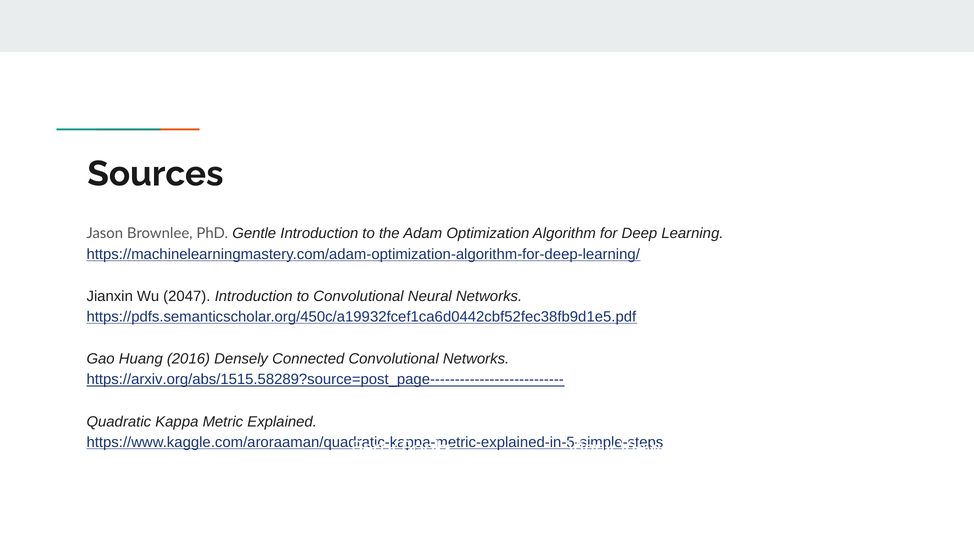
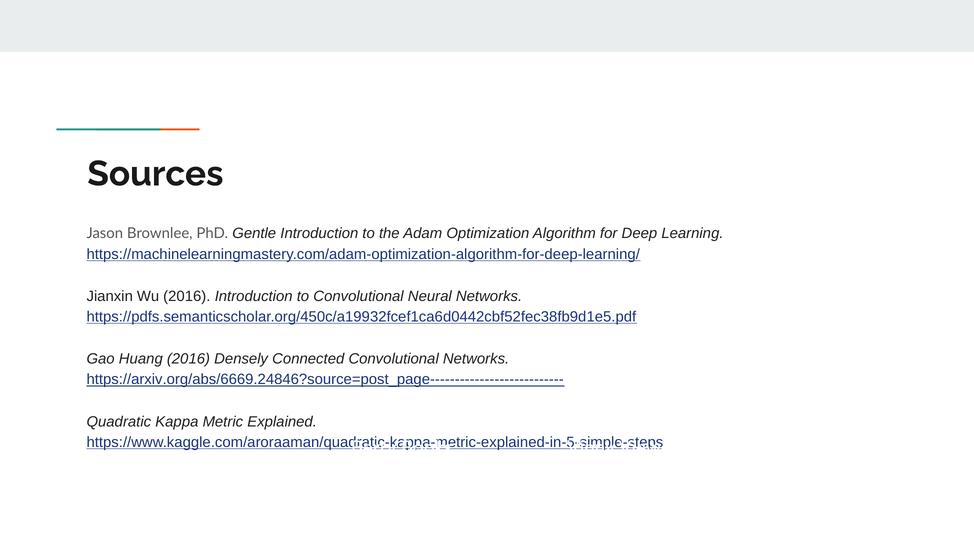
Wu 2047: 2047 -> 2016 (187, 296)
https://arxiv.org/abs/1515.58289?source=post_page---------------------------: https://arxiv.org/abs/1515.58289?source=post_page--------------------------- -> https://arxiv.org/abs/6669.24846?source=post_page--------------------------- (325, 379)
